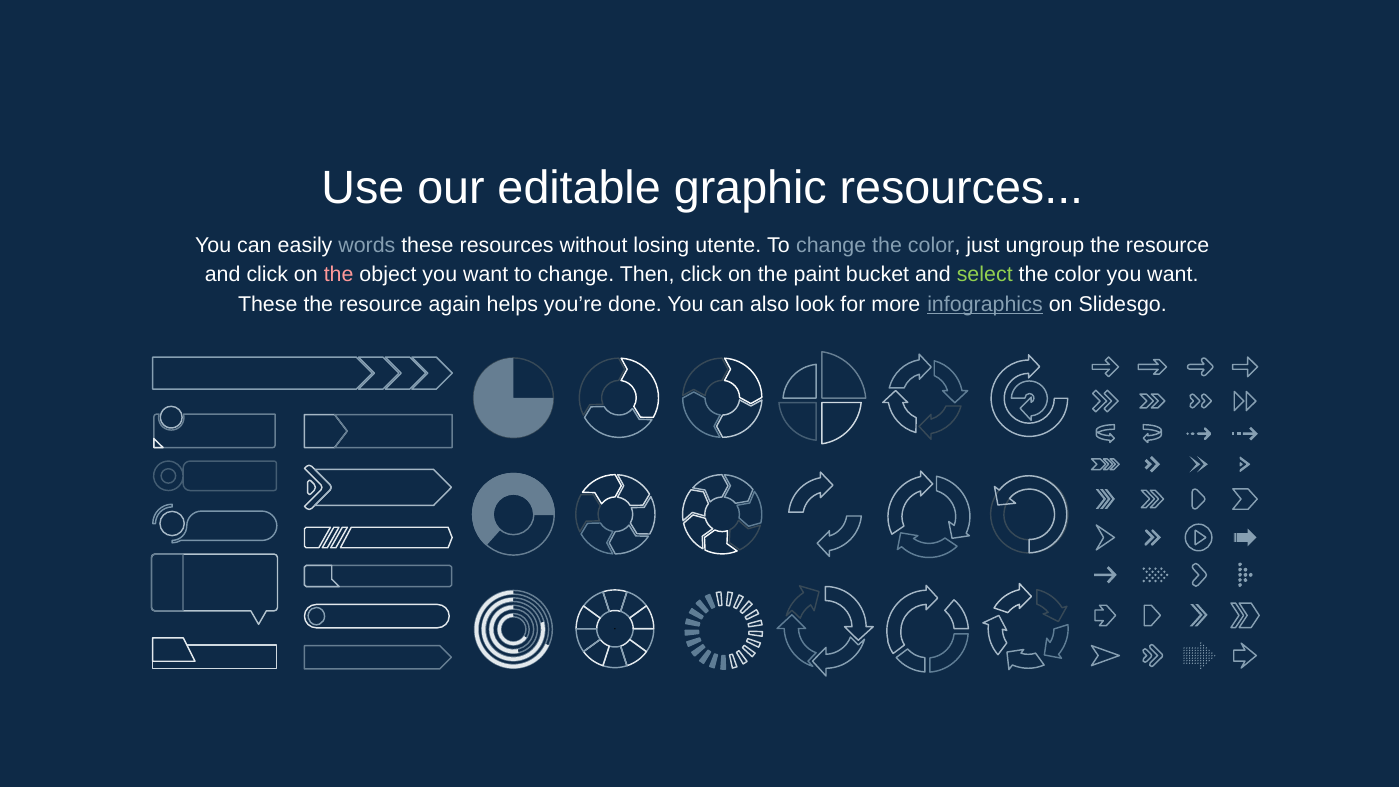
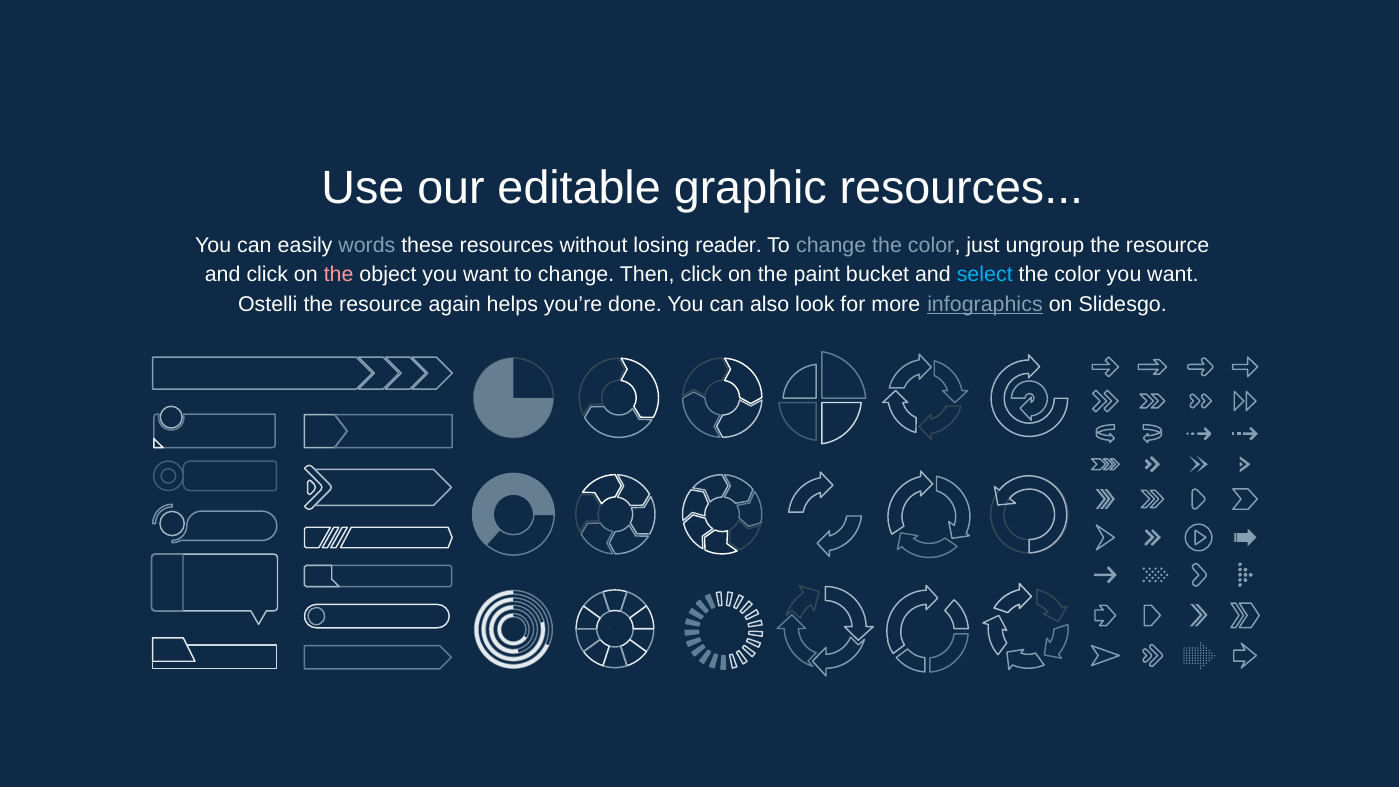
utente: utente -> reader (729, 245)
select colour: light green -> light blue (985, 275)
These: These -> Ostelli (268, 304)
